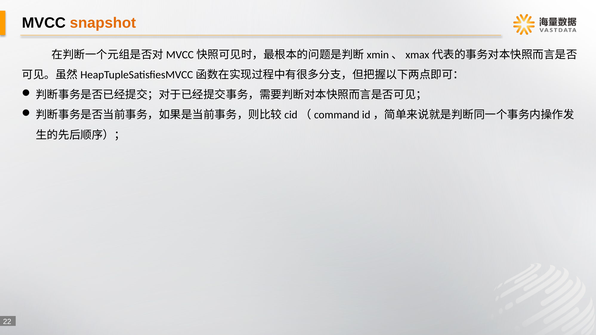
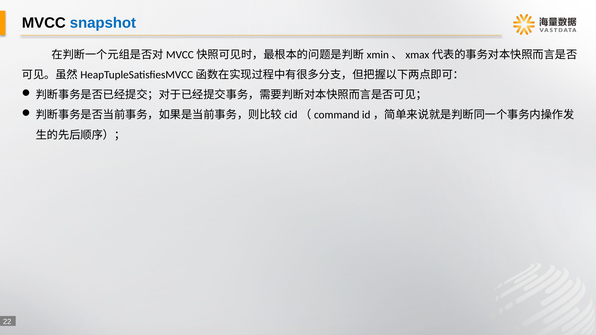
snapshot colour: orange -> blue (103, 23)
